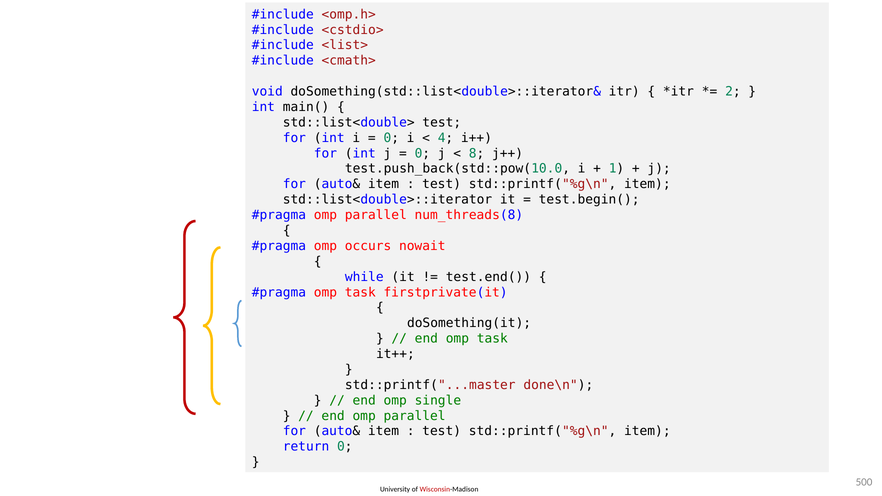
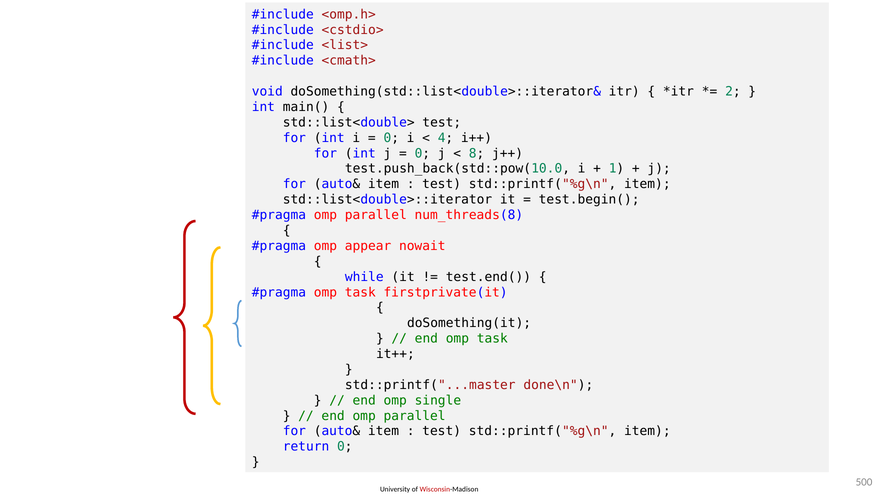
occurs: occurs -> appear (368, 246)
